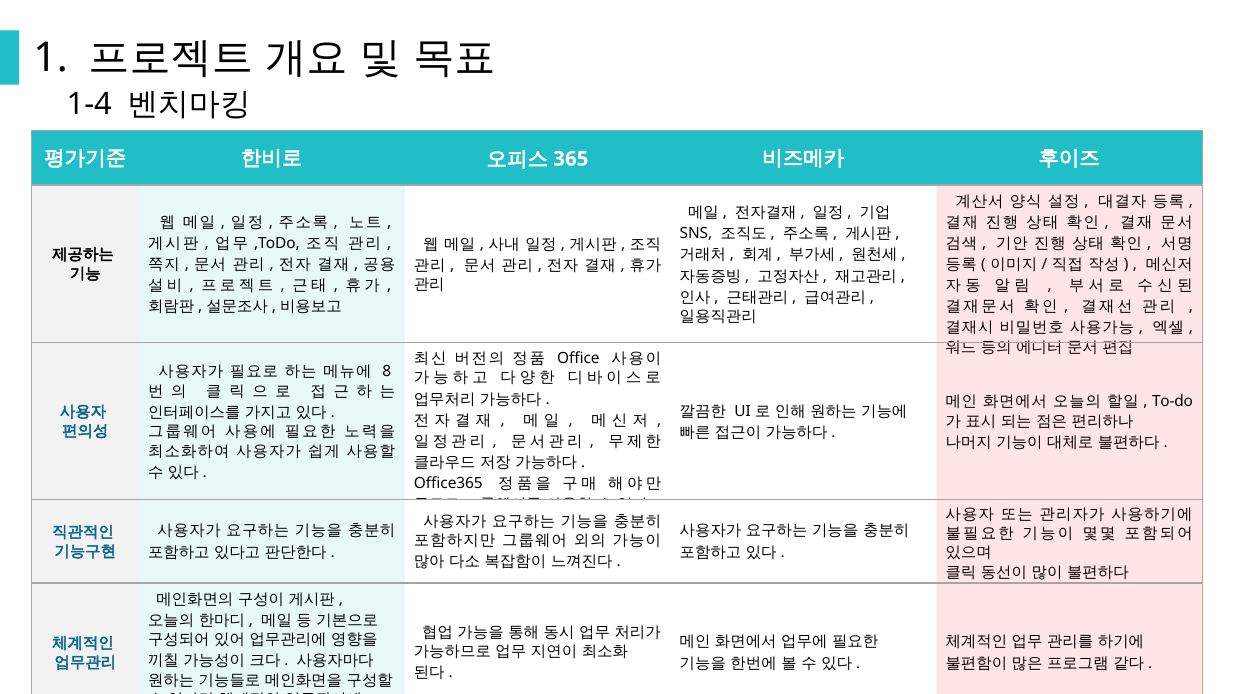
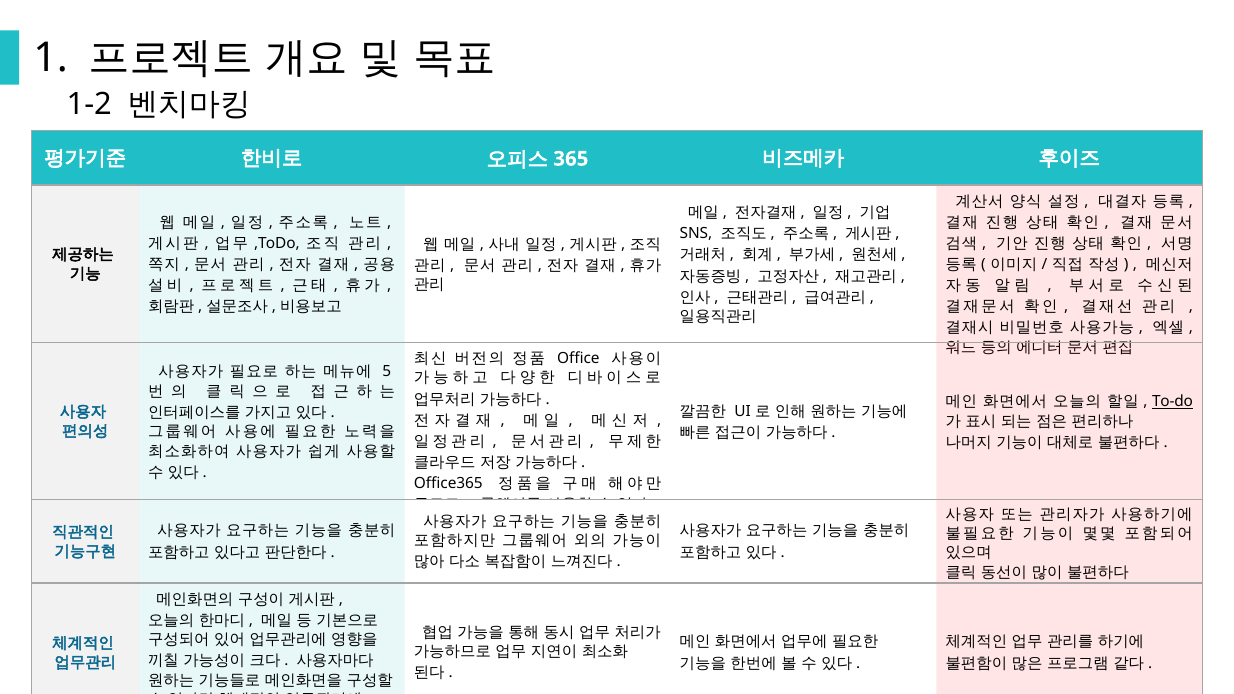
1-4: 1-4 -> 1-2 (89, 104)
8: 8 -> 5 (387, 372)
To-do underline: none -> present (1173, 402)
